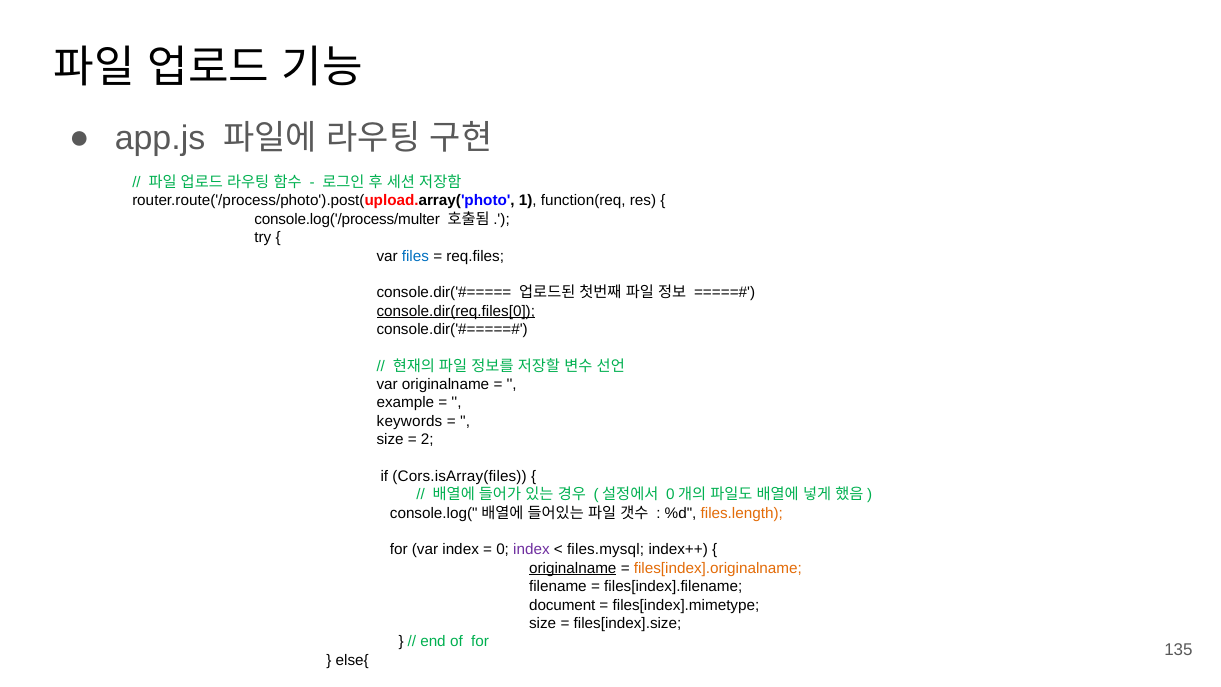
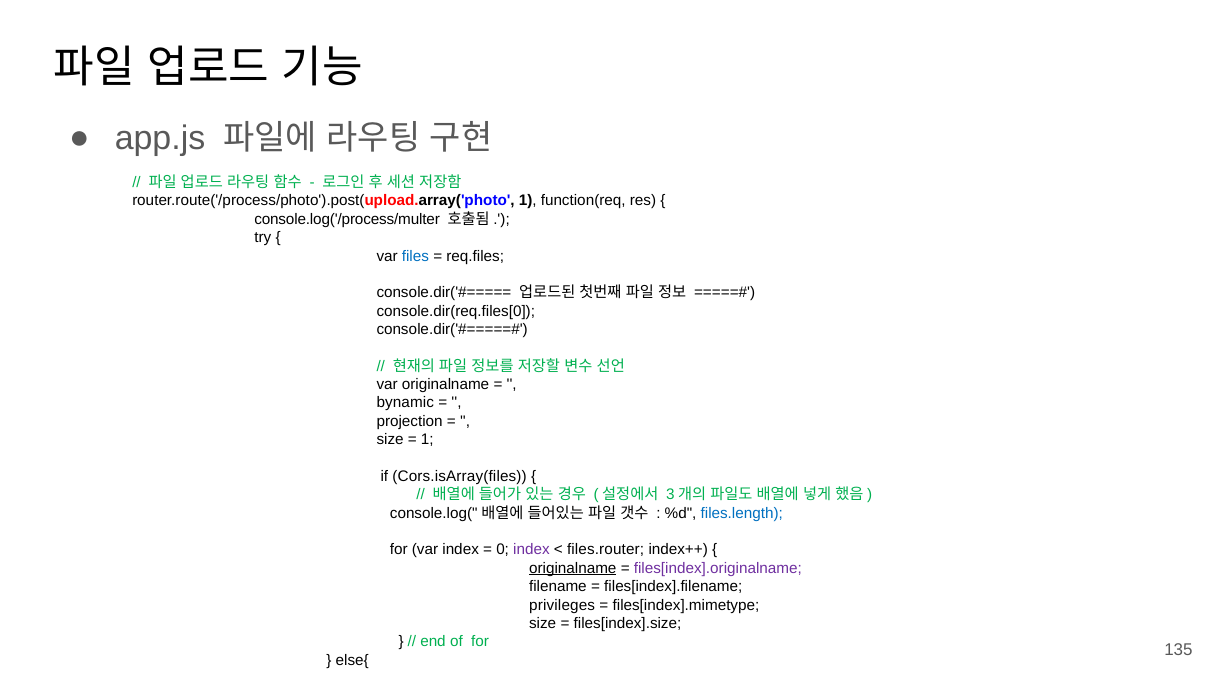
console.dir(req.files[0 underline: present -> none (456, 311)
example: example -> bynamic (405, 403)
keywords: keywords -> projection (410, 421)
2: 2 -> 1 (427, 440)
0: 0 -> 3 (670, 495)
files.length colour: orange -> blue (742, 513)
files.mysql: files.mysql -> files.router (606, 550)
files[index].originalname colour: orange -> purple (718, 568)
document: document -> privileges (562, 605)
